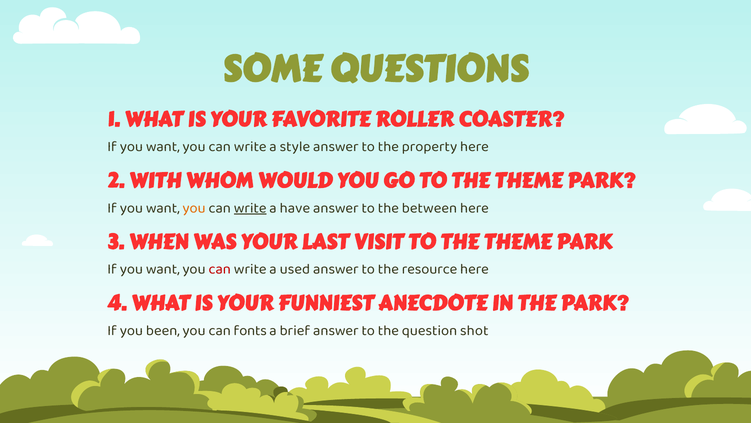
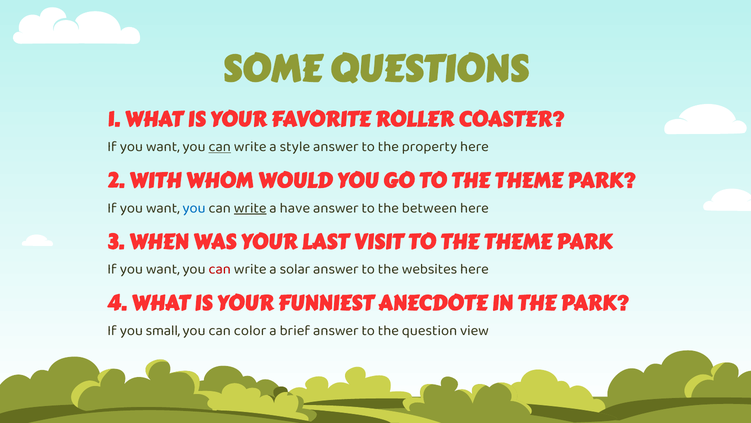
can underline: none -> present (220, 146)
you colour: orange -> blue (194, 208)
used: used -> solar (295, 269)
resource: resource -> websites (430, 269)
been: been -> small (163, 330)
fonts: fonts -> color (250, 330)
shot: shot -> view (474, 330)
